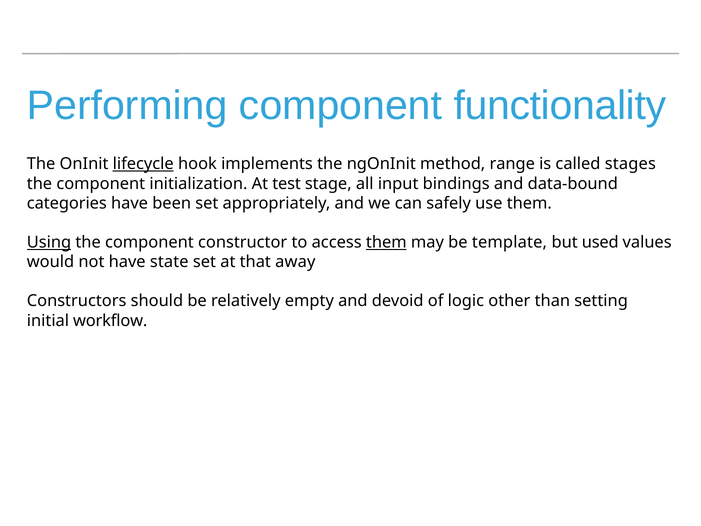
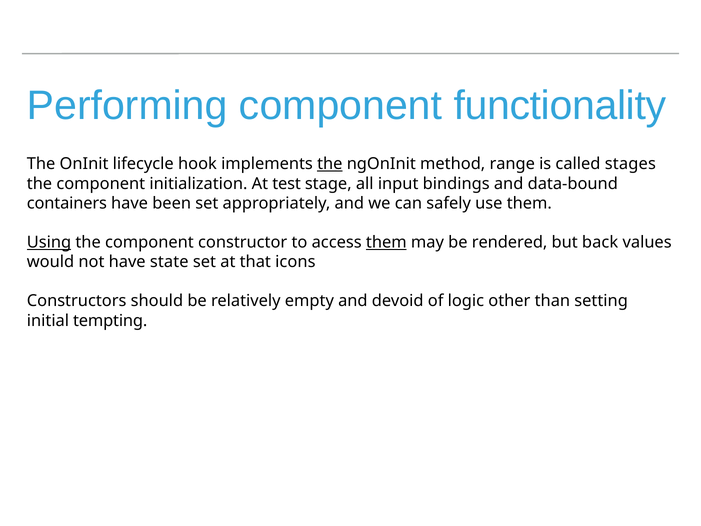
lifecycle underline: present -> none (143, 164)
the underline: none -> present (330, 164)
categories: categories -> containers (67, 203)
template: template -> rendered (510, 242)
used: used -> back (600, 242)
away: away -> icons (295, 262)
workflow: workflow -> tempting (110, 320)
